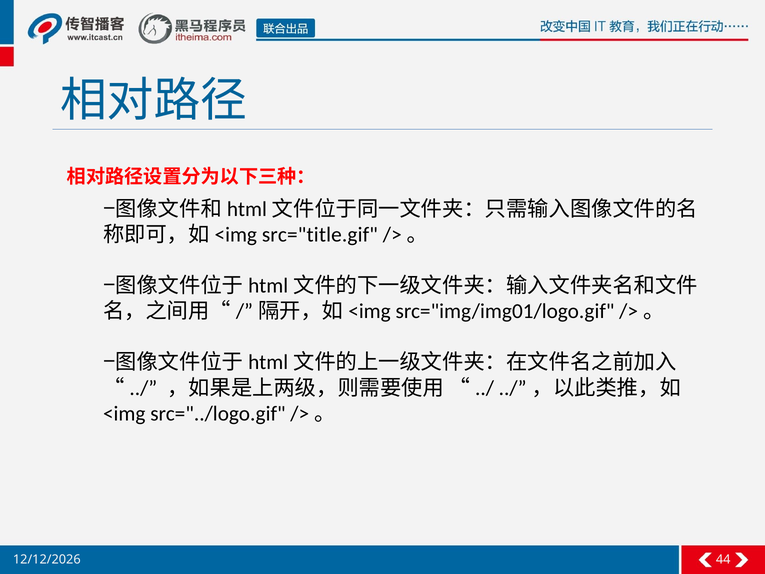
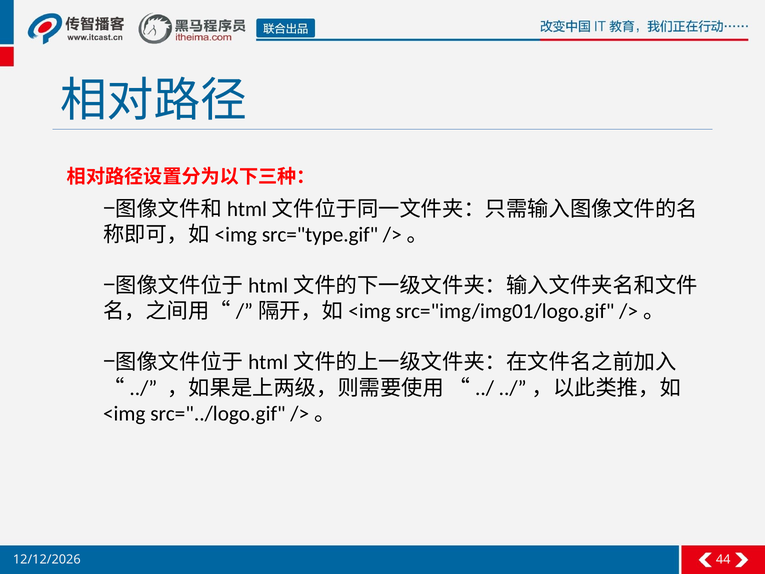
src="title.gif: src="title.gif -> src="type.gif (320, 235)
